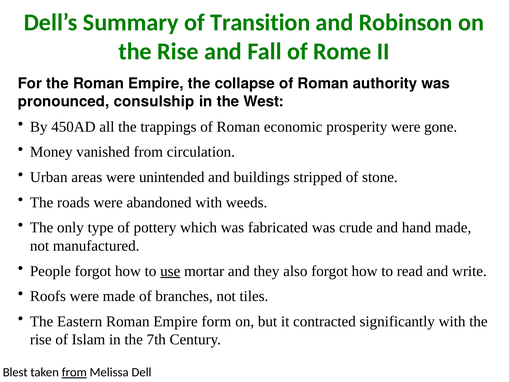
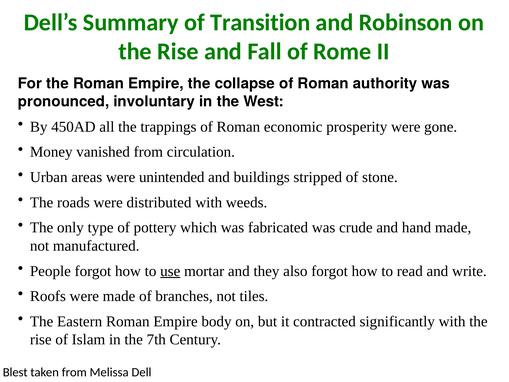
consulship: consulship -> involuntary (154, 101)
abandoned: abandoned -> distributed (159, 202)
form: form -> body (216, 321)
from underline: present -> none (74, 372)
